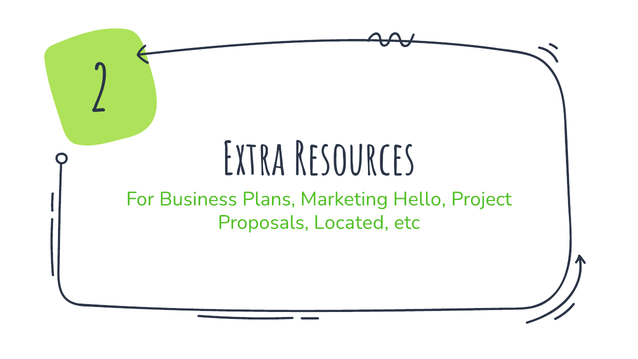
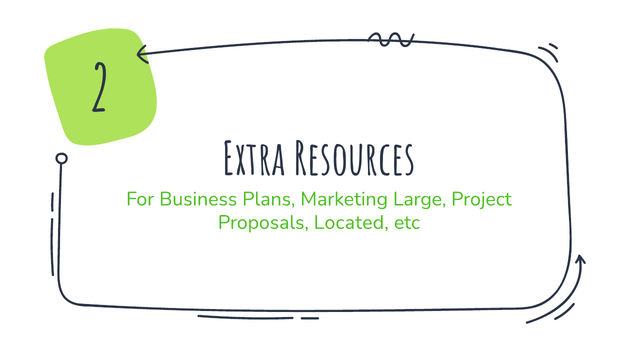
Hello: Hello -> Large (420, 199)
